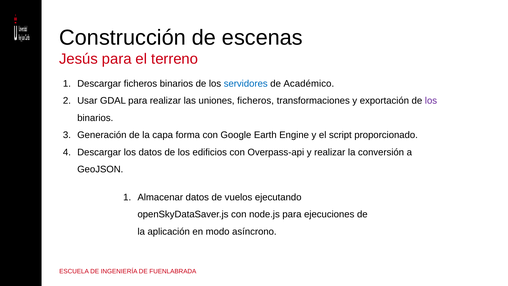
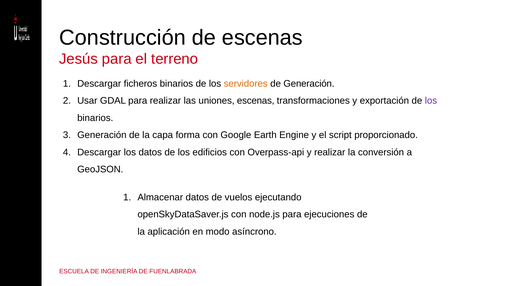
servidores colour: blue -> orange (246, 84)
de Académico: Académico -> Generación (309, 84)
uniones ficheros: ficheros -> escenas (256, 101)
